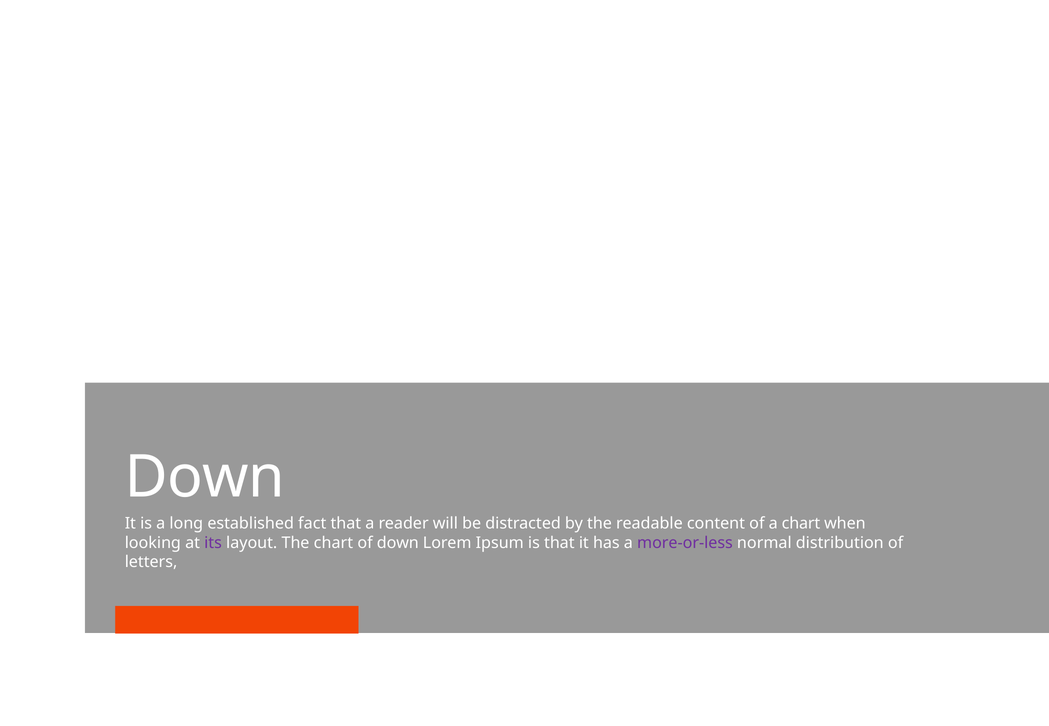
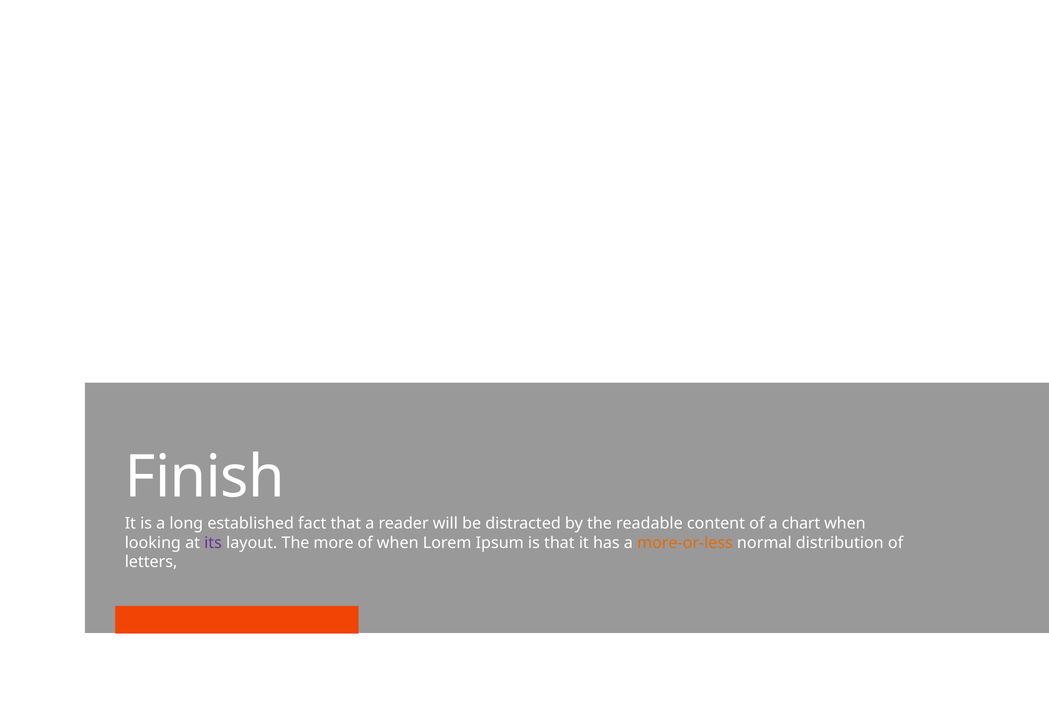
Down: Down -> Finish (205, 478)
The chart: chart -> more (334, 543)
of down: down -> when (398, 543)
more-or-less colour: purple -> orange (685, 543)
